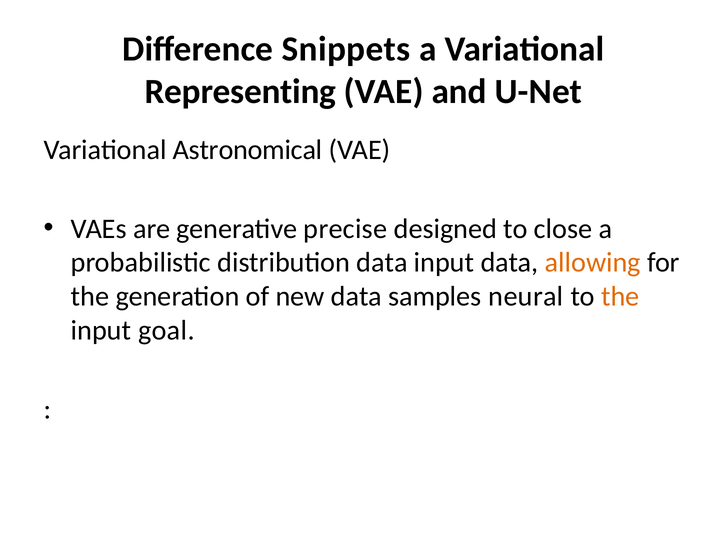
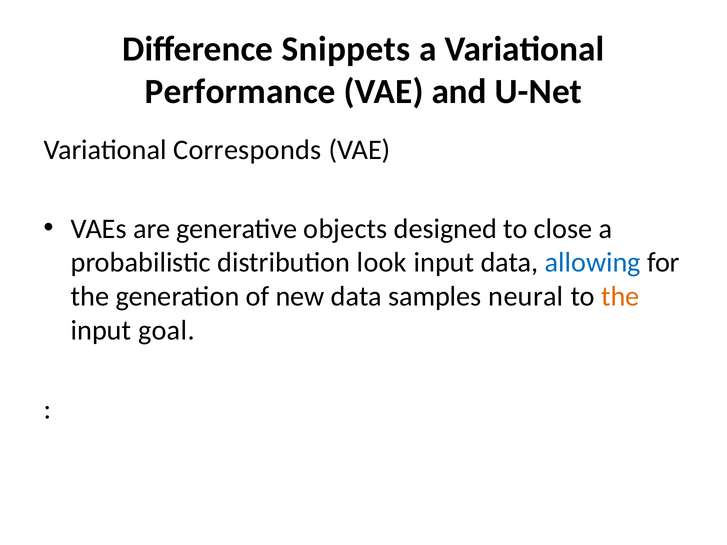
Representing: Representing -> Performance (240, 92)
Astronomical: Astronomical -> Corresponds (247, 150)
precise: precise -> objects (345, 229)
distribution data: data -> look (382, 263)
allowing colour: orange -> blue (593, 263)
